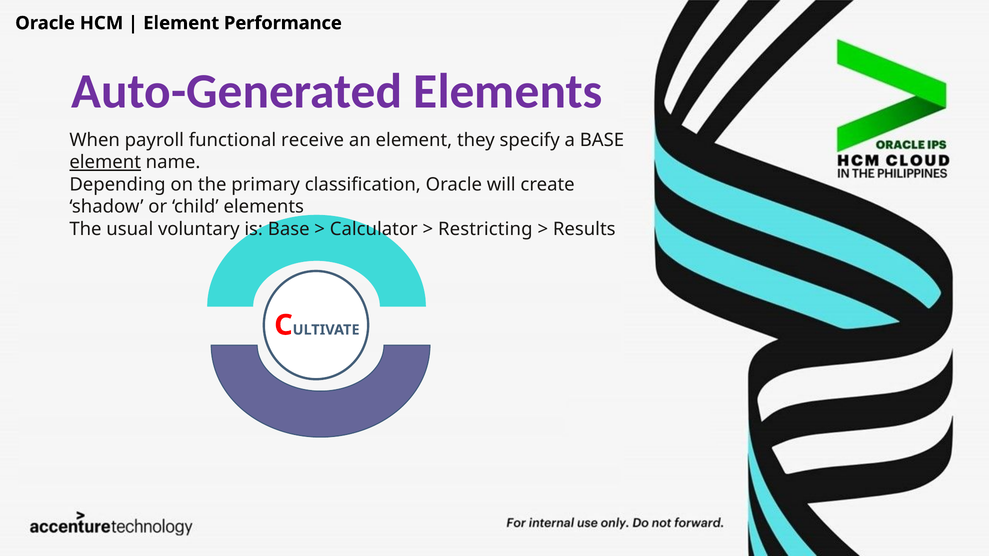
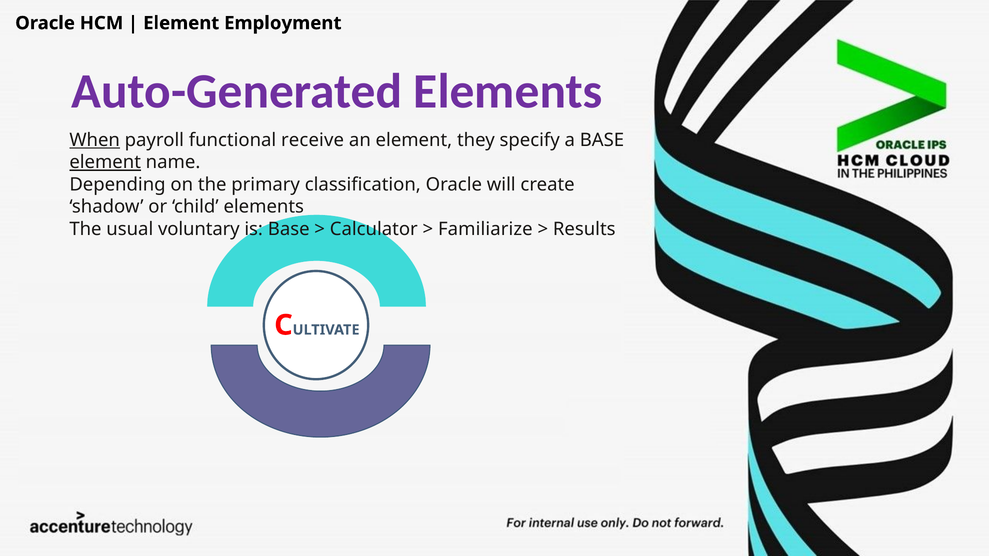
Performance: Performance -> Employment (283, 23)
When underline: none -> present (95, 140)
Restricting: Restricting -> Familiarize (485, 229)
